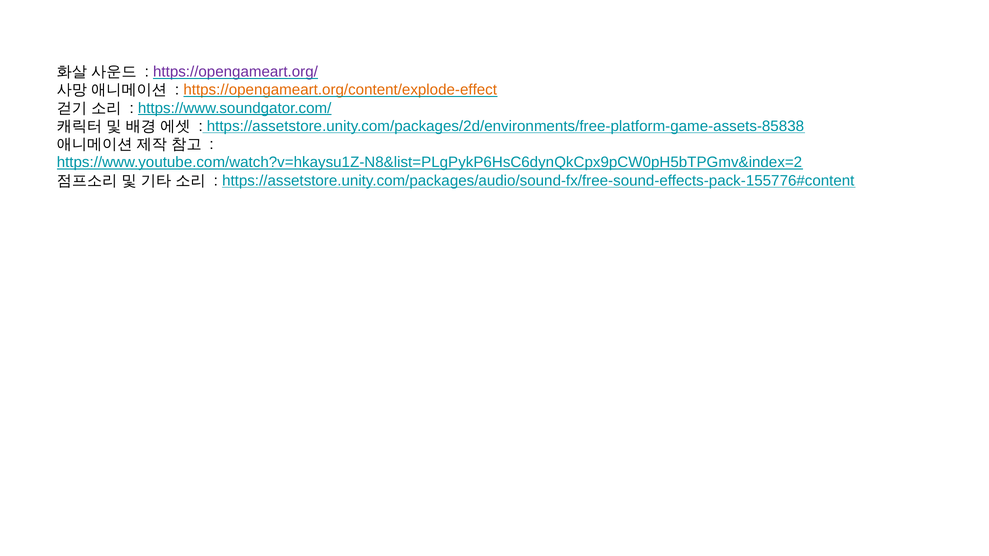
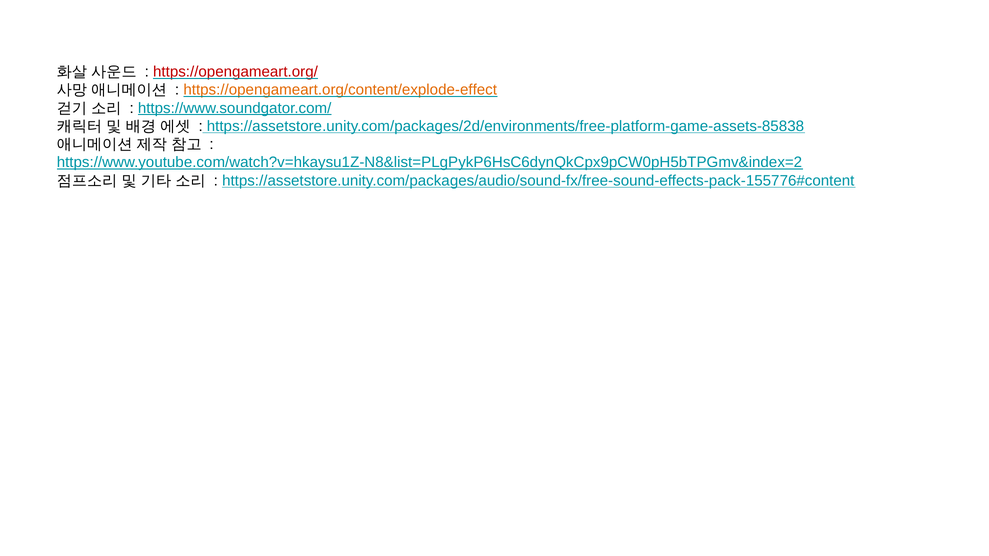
https://opengameart.org/ colour: purple -> red (235, 72)
